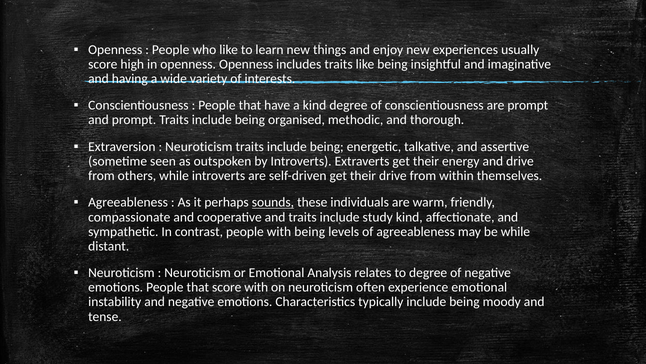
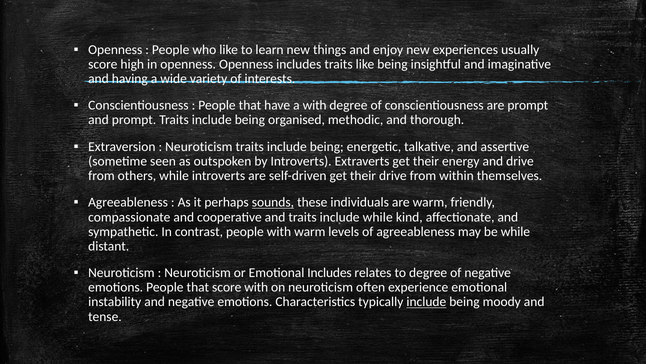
a kind: kind -> with (315, 105)
include study: study -> while (378, 217)
with being: being -> warm (310, 231)
Emotional Analysis: Analysis -> Includes (330, 272)
include underline: none -> present (426, 302)
